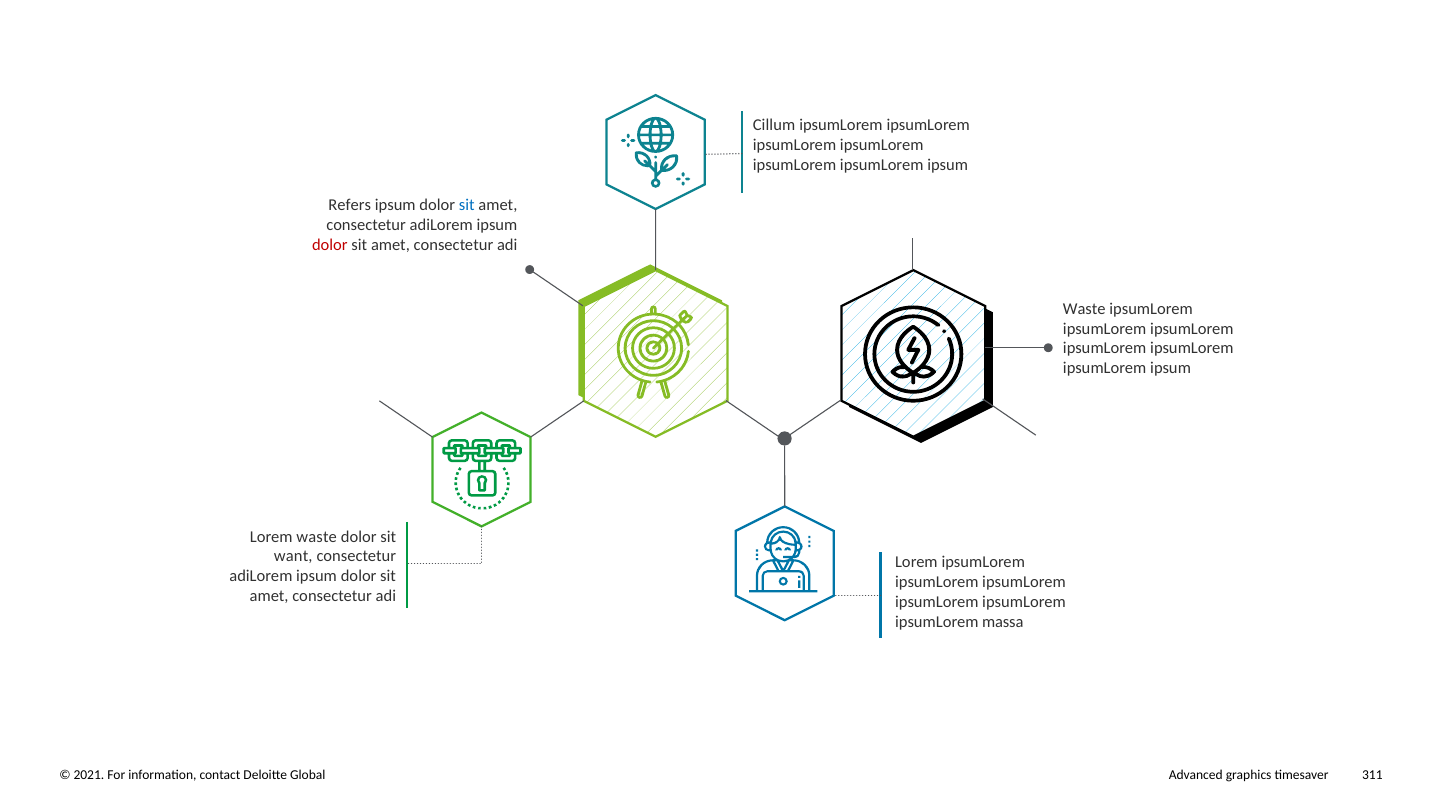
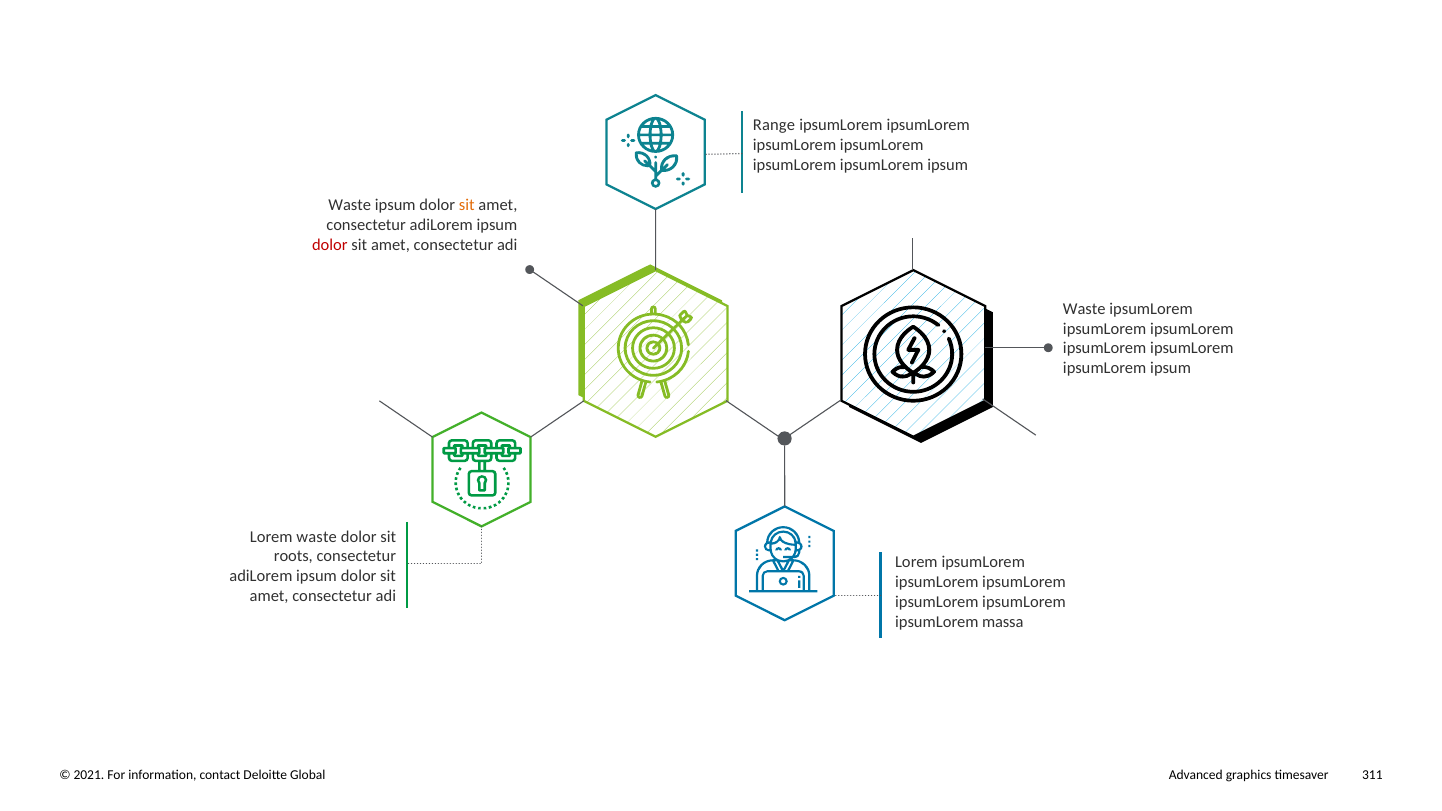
Cillum: Cillum -> Range (774, 125)
Refers: Refers -> Waste (350, 205)
sit colour: blue -> orange (467, 205)
want: want -> roots (293, 557)
